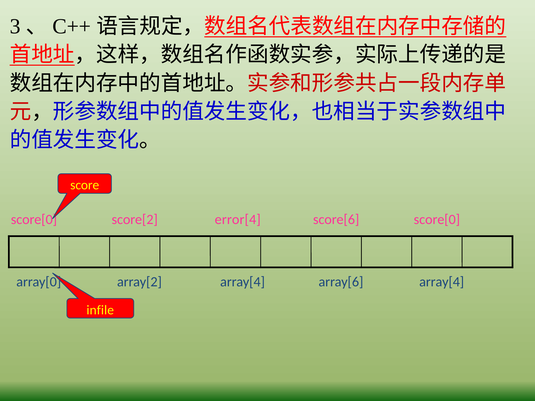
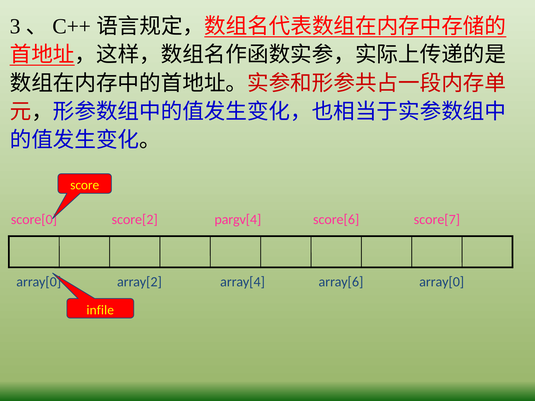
error[4: error[4 -> pargv[4 (238, 220)
score[0: score[0 -> score[7 (437, 220)
array[4: array[4 -> array[0 (442, 282)
